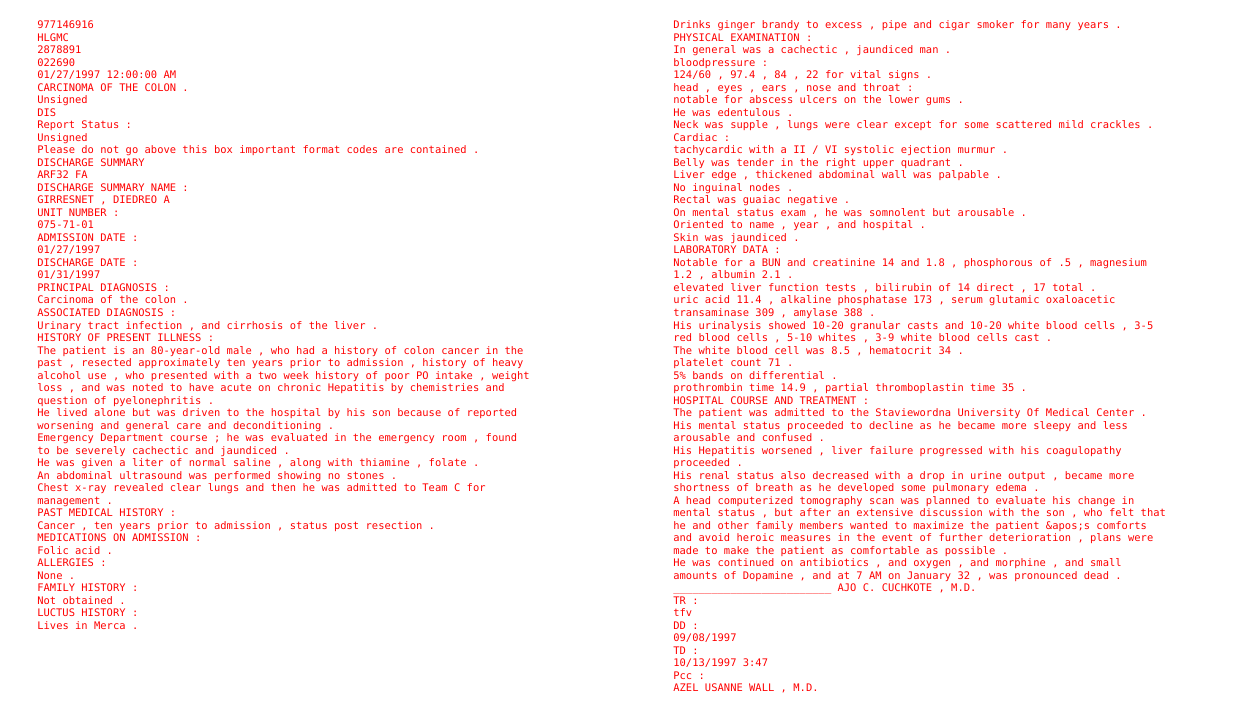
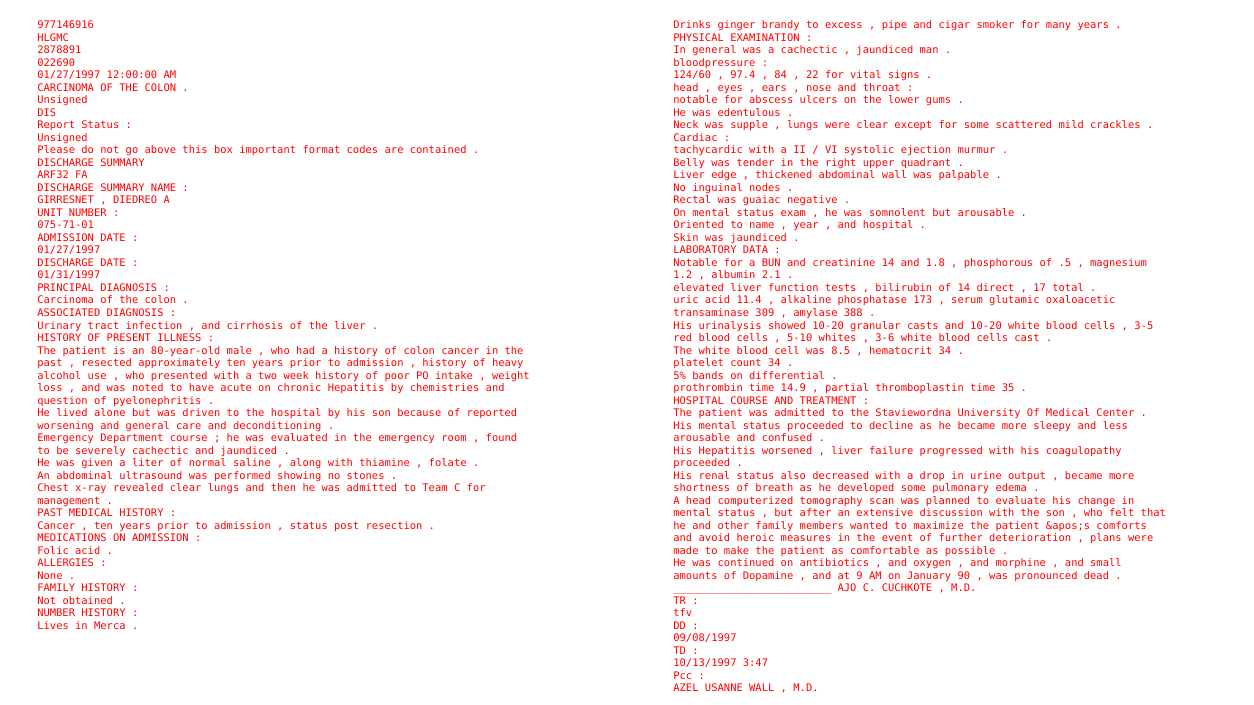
3-9: 3-9 -> 3-6 (885, 338)
count 71: 71 -> 34 (774, 363)
7: 7 -> 9 (860, 576)
32: 32 -> 90 (964, 576)
LUCTUS: LUCTUS -> NUMBER (56, 614)
